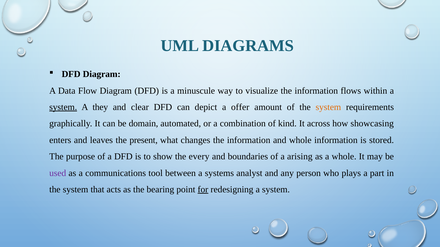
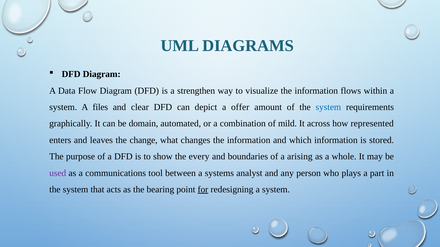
minuscule: minuscule -> strengthen (196, 91)
system underline: present -> none (63, 107)
they: they -> files (100, 107)
system colour: orange -> blue (328, 107)
kind: kind -> mild (287, 124)
showcasing: showcasing -> represented (372, 124)
present: present -> change (144, 140)
and whole: whole -> which (300, 140)
